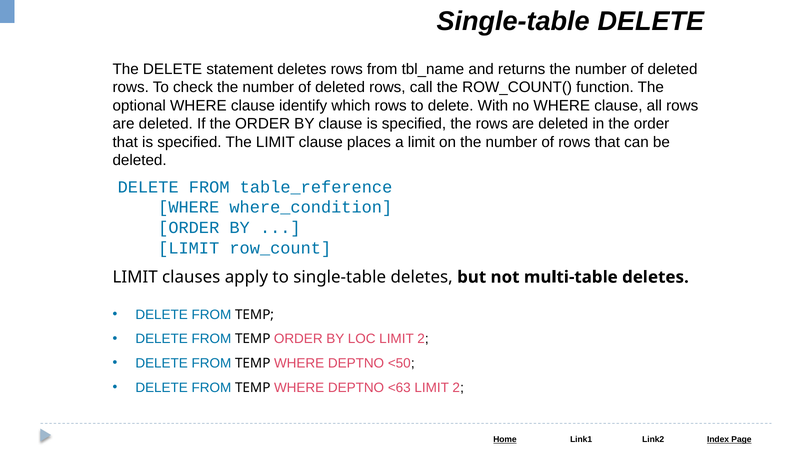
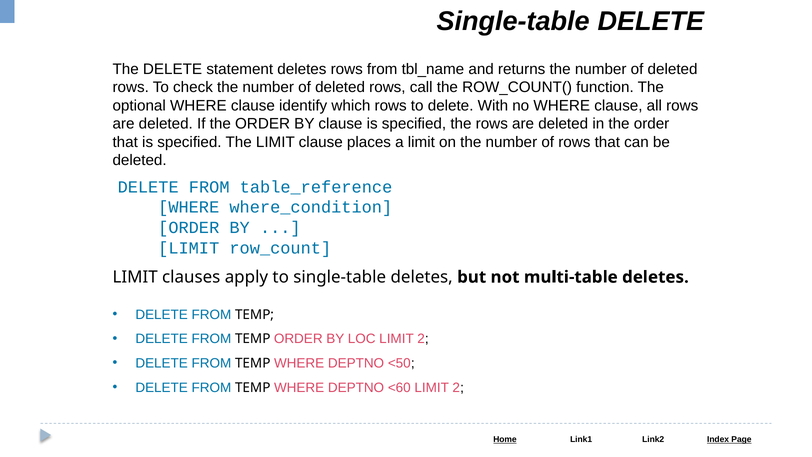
<63: <63 -> <60 (399, 387)
